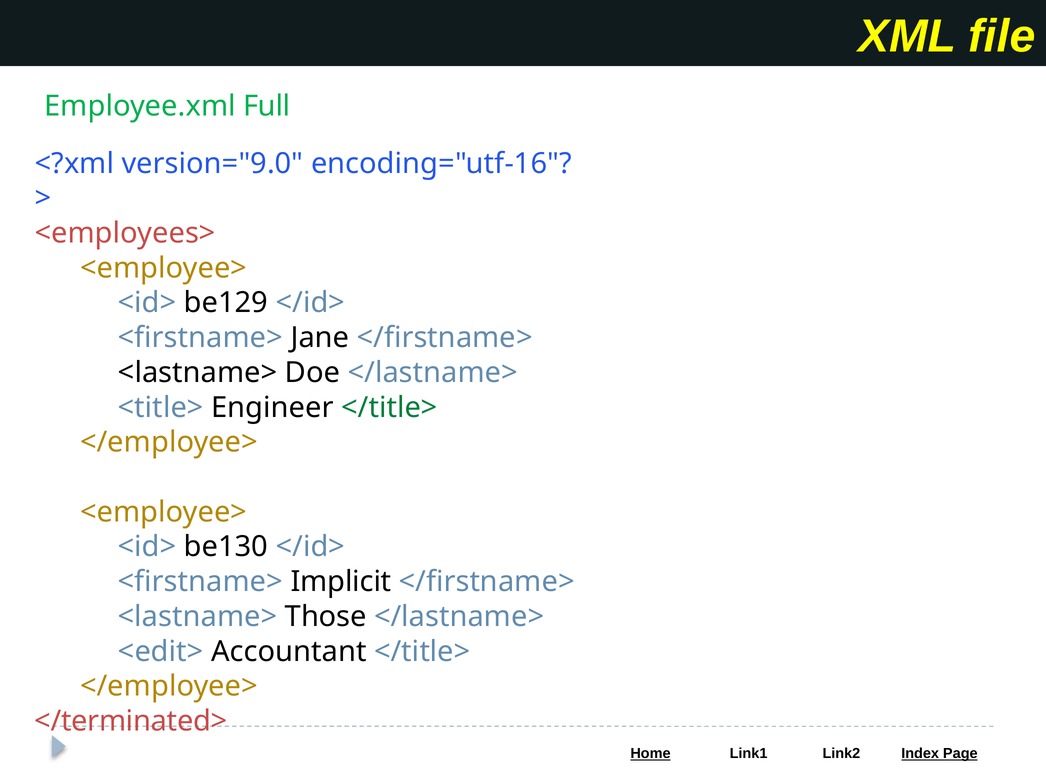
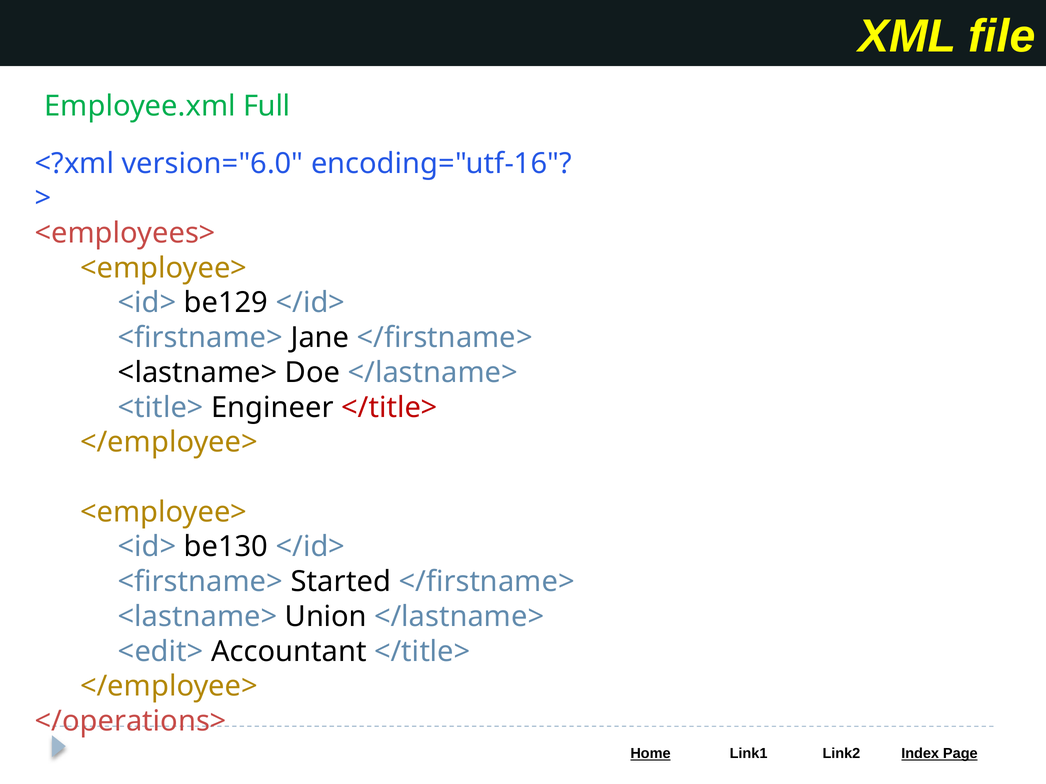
version="9.0: version="9.0 -> version="6.0 (212, 164)
</title> colour: green -> red (389, 408)
Implicit: Implicit -> Started (341, 582)
Those: Those -> Union (326, 617)
</terminated>: </terminated> -> </operations> (131, 722)
